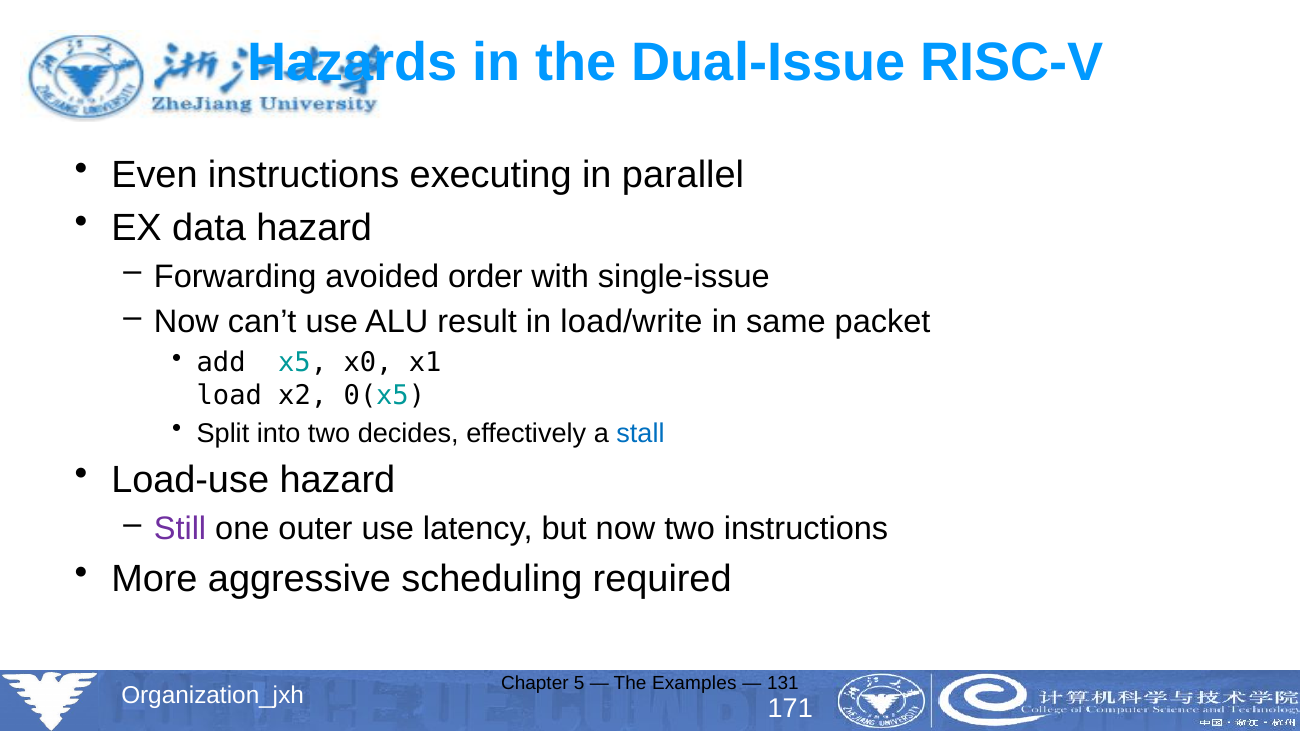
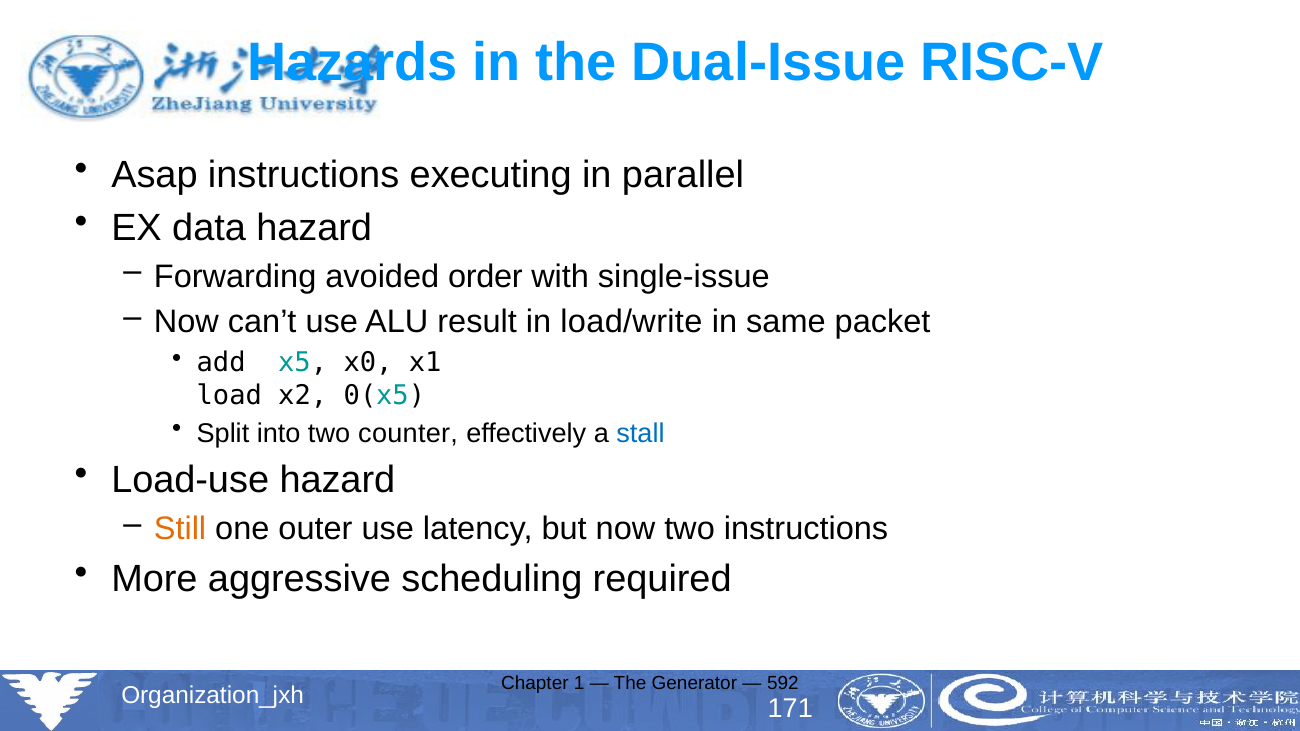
Even: Even -> Asap (154, 175)
decides: decides -> counter (408, 433)
Still colour: purple -> orange (180, 529)
5: 5 -> 1 (579, 683)
Examples: Examples -> Generator (694, 683)
131: 131 -> 592 (783, 683)
